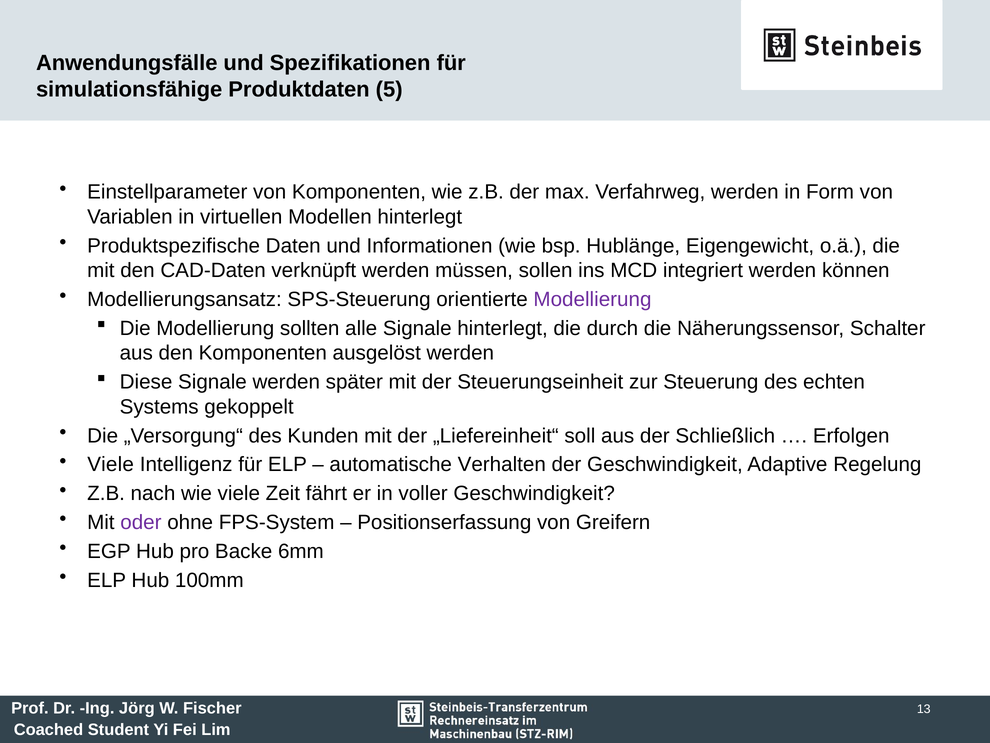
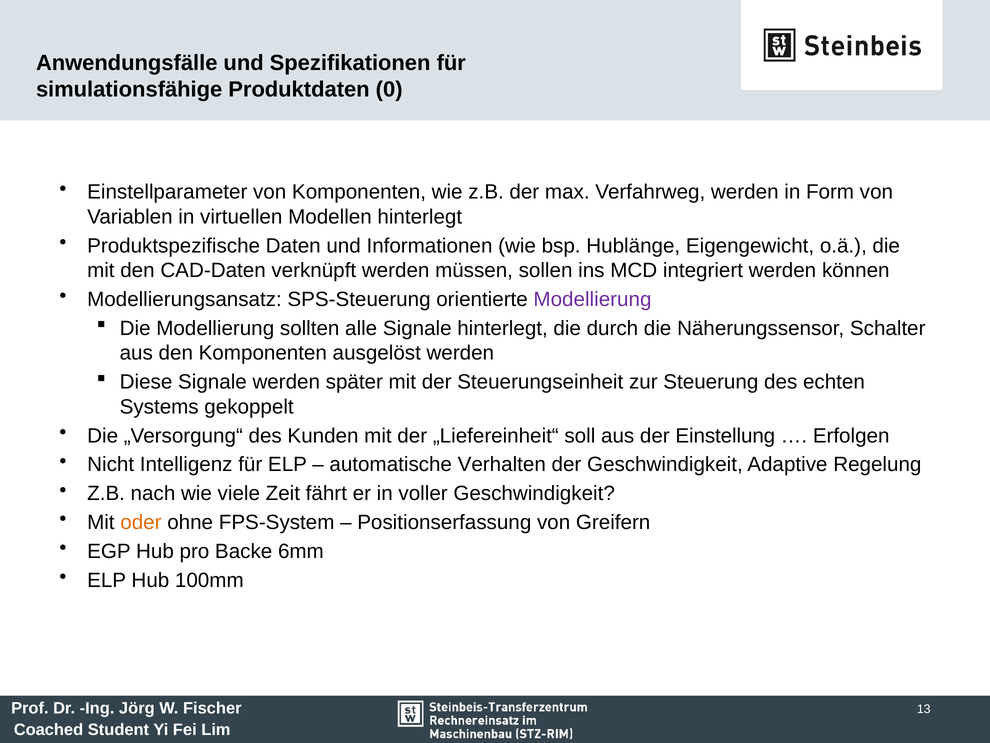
5: 5 -> 0 (389, 90)
Schließlich: Schließlich -> Einstellung (725, 435)
Viele: Viele -> Nicht (111, 464)
oder colour: purple -> orange (141, 522)
